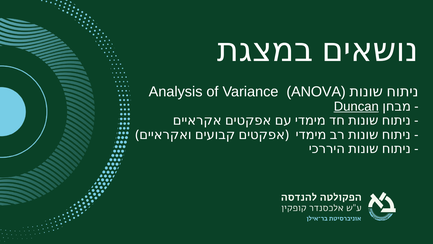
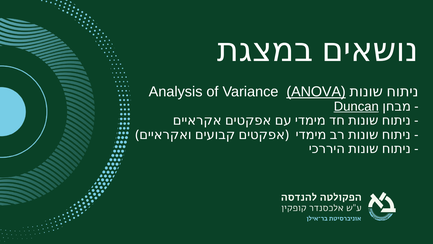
ANOVA underline: none -> present (316, 91)
